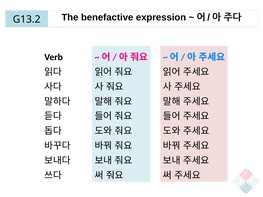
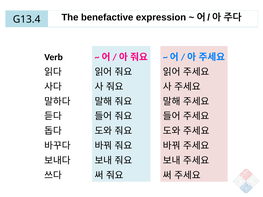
G13.2: G13.2 -> G13.4 (27, 19)
